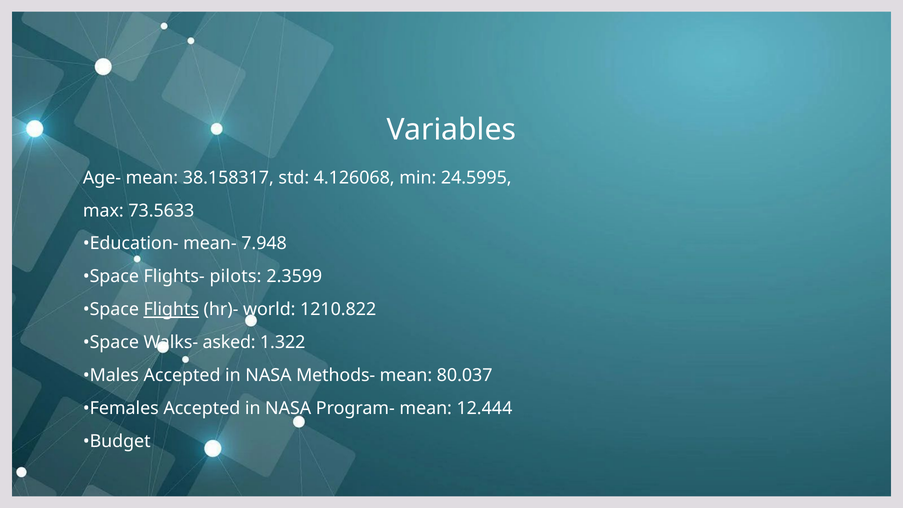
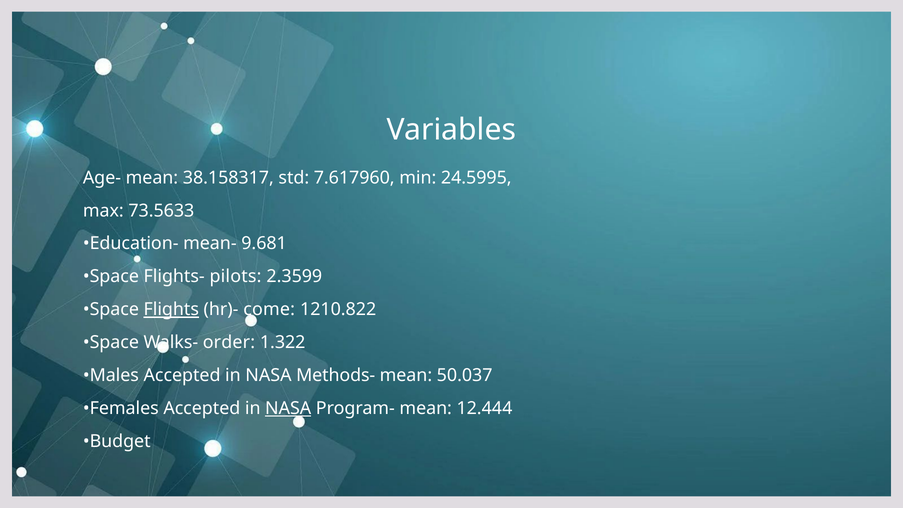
4.126068: 4.126068 -> 7.617960 (354, 178)
7.948: 7.948 -> 9.681 (264, 244)
world: world -> come (269, 310)
asked: asked -> order (229, 343)
80.037: 80.037 -> 50.037 (465, 375)
NASA underline: none -> present (288, 408)
